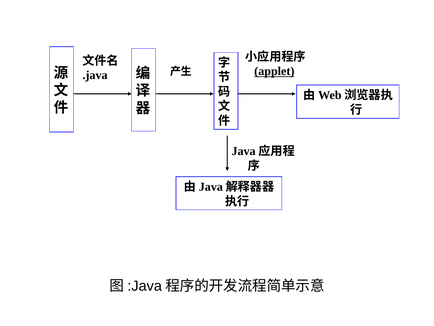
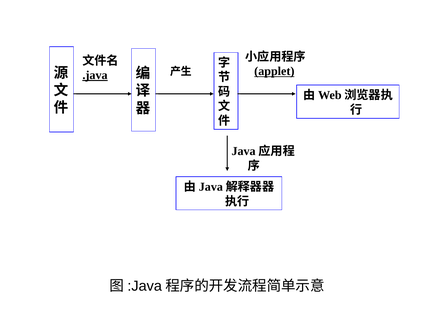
.java underline: none -> present (95, 75)
